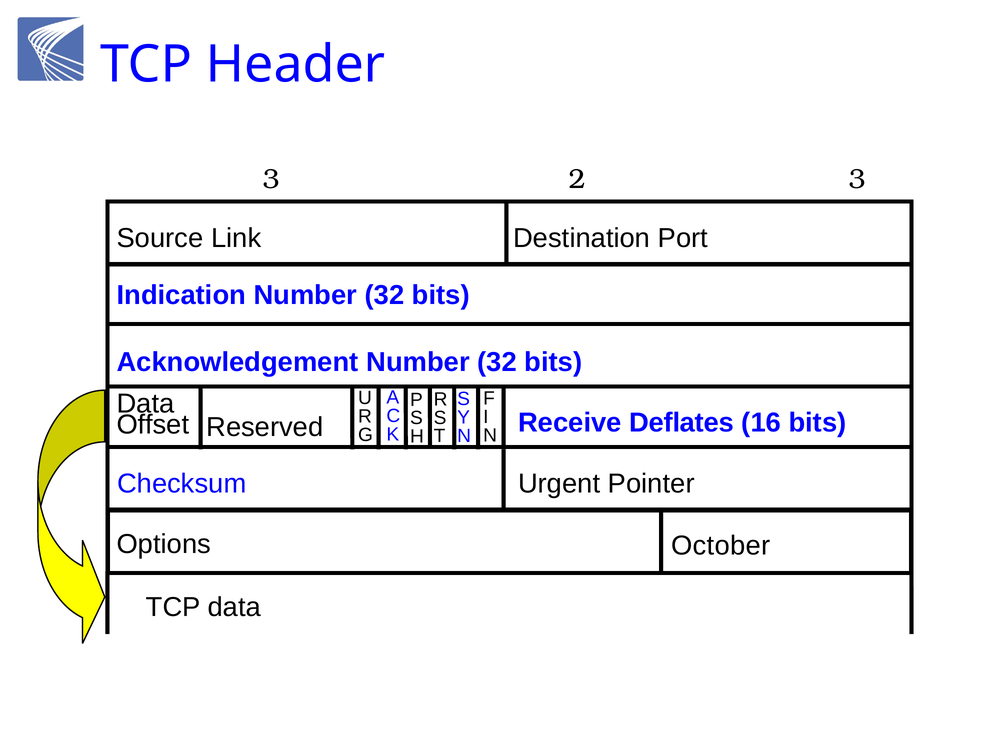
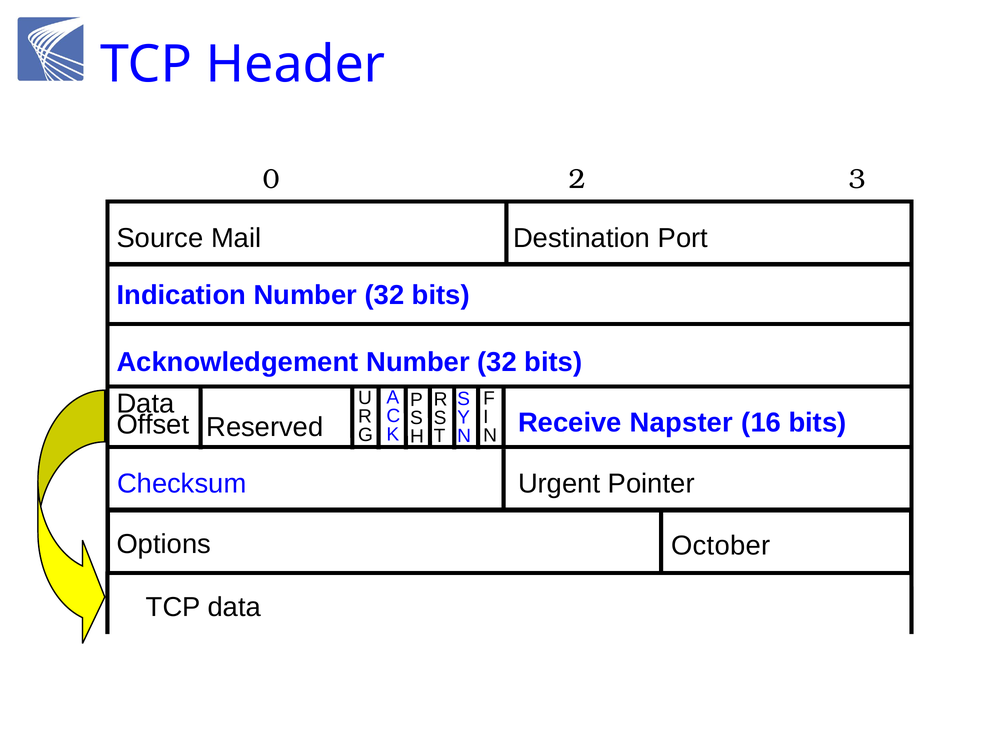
3: 3 -> 0 (271, 179)
Link: Link -> Mail (236, 238)
Deflates: Deflates -> Napster (681, 423)
